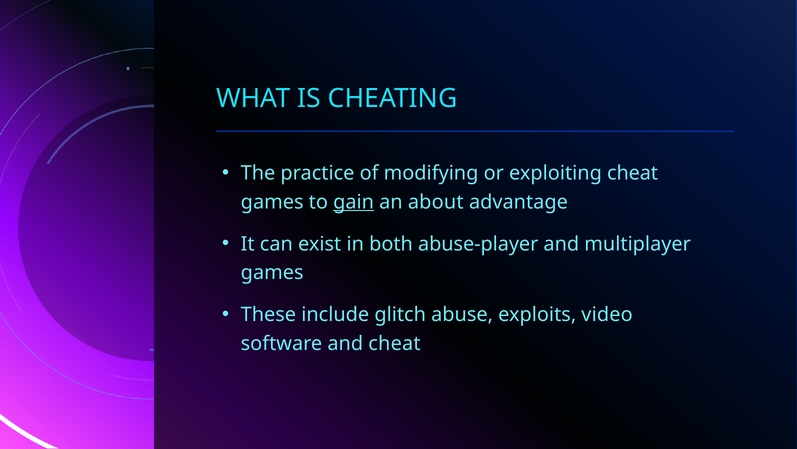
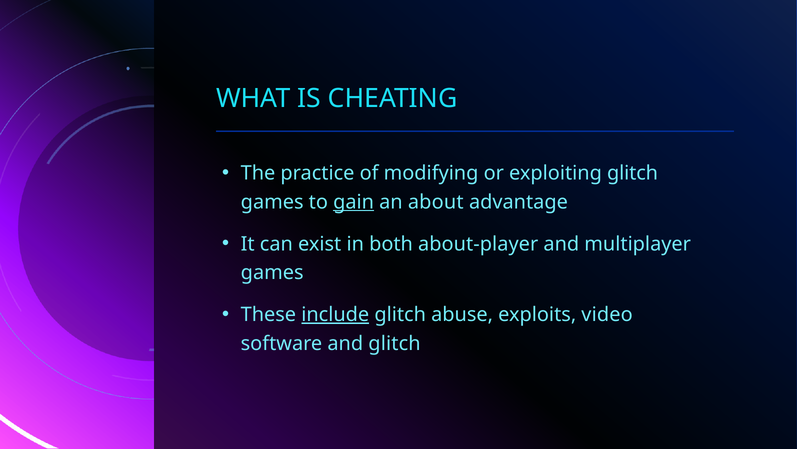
exploiting cheat: cheat -> glitch (633, 173)
abuse-player: abuse-player -> about-player (478, 244)
include underline: none -> present (335, 314)
and cheat: cheat -> glitch (395, 343)
